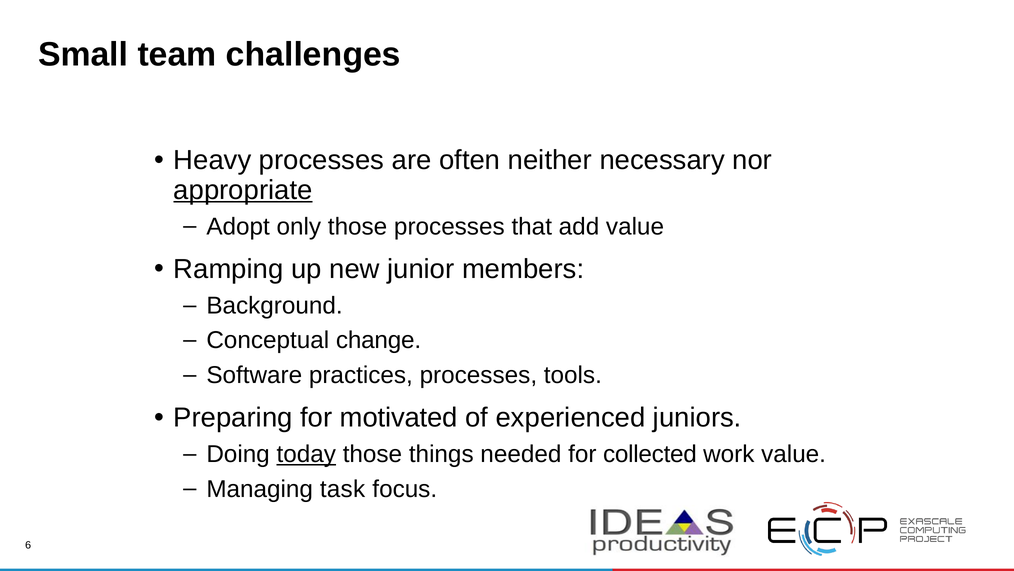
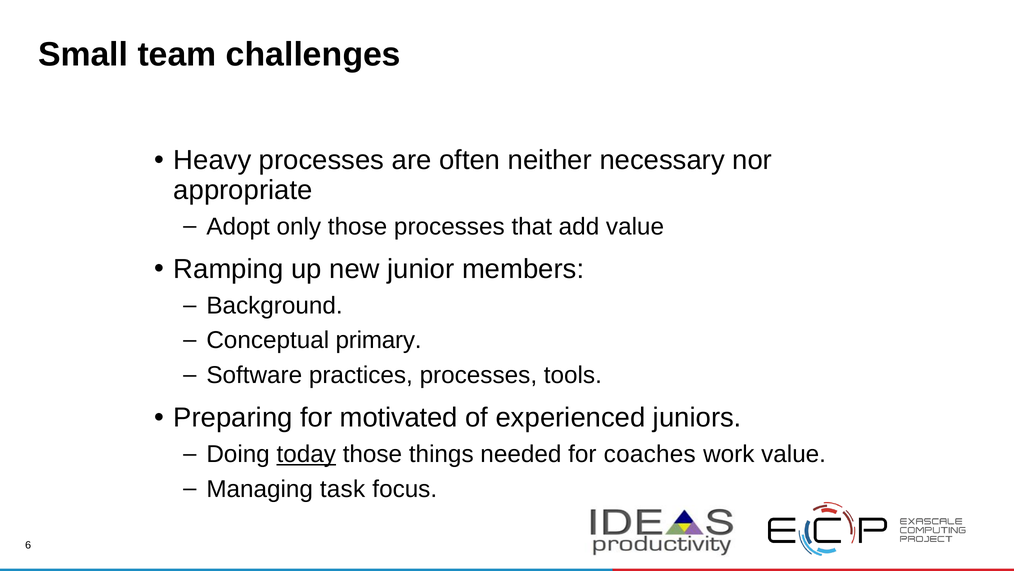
appropriate underline: present -> none (243, 190)
change: change -> primary (379, 340)
collected: collected -> coaches (650, 454)
